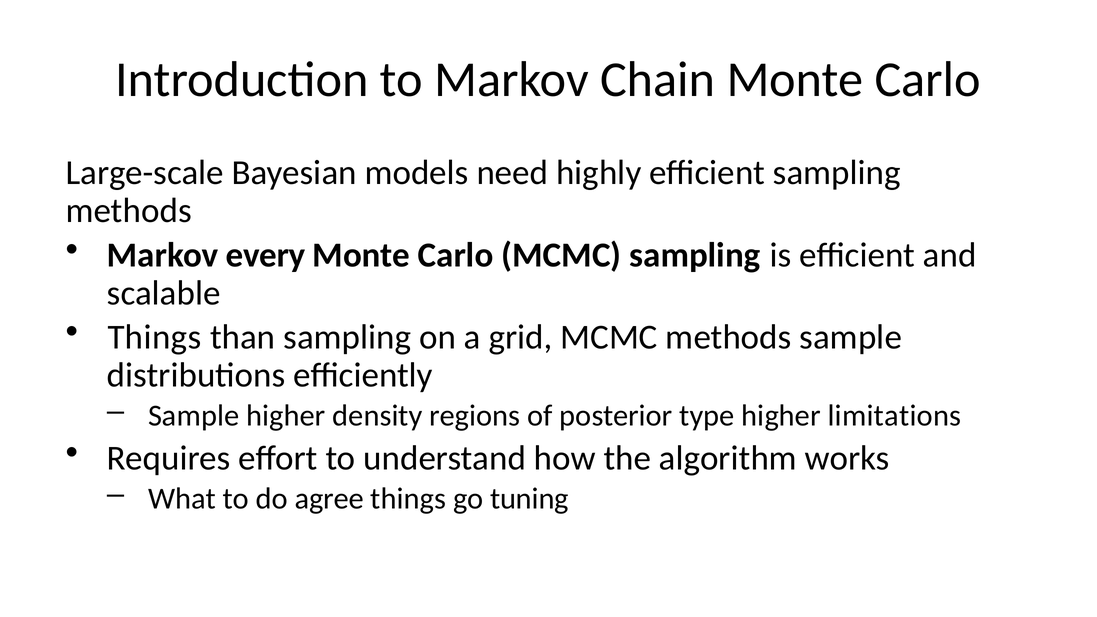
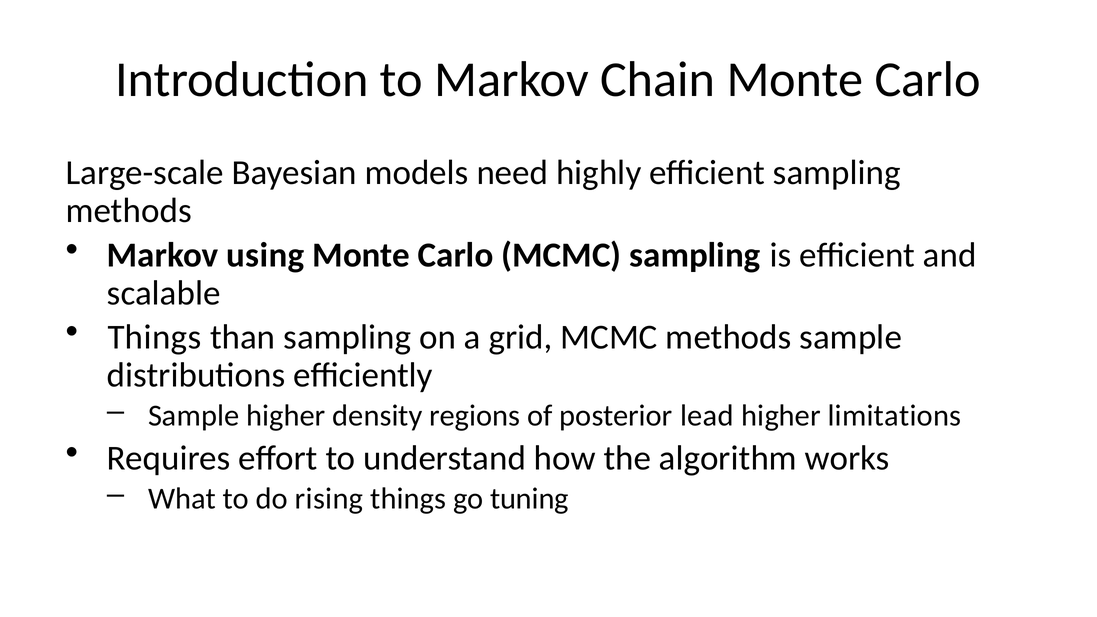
every: every -> using (265, 255)
type: type -> lead (707, 416)
agree: agree -> rising (329, 499)
